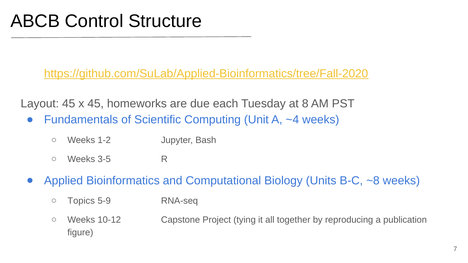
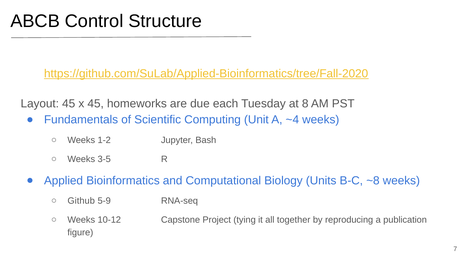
Topics: Topics -> Github (81, 201)
